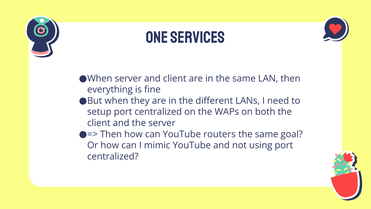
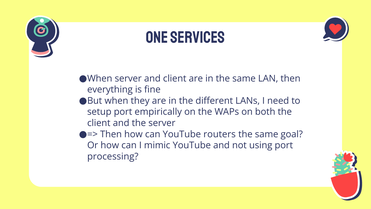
setup port centralized: centralized -> empirically (158, 112)
centralized: centralized -> processing (113, 156)
